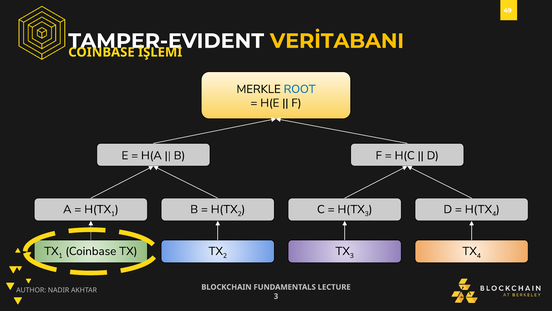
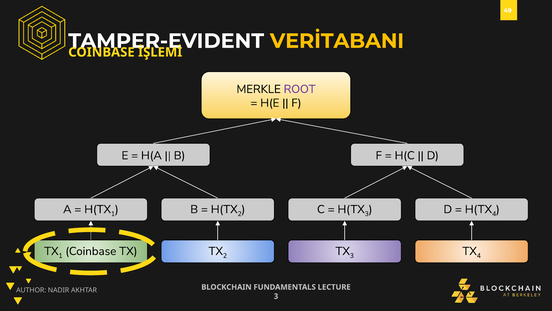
ROOT colour: blue -> purple (300, 89)
